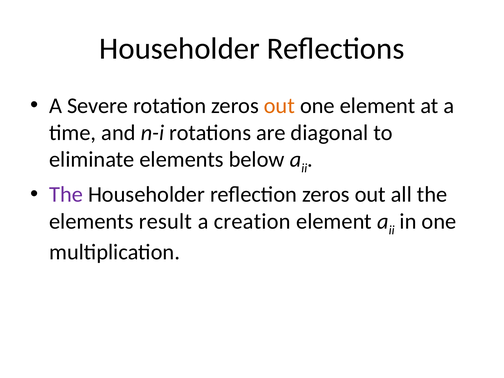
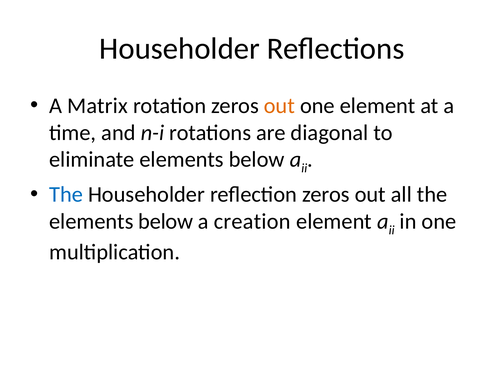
Severe: Severe -> Matrix (97, 106)
The colour: purple -> blue (66, 195)
result: result -> below (166, 221)
